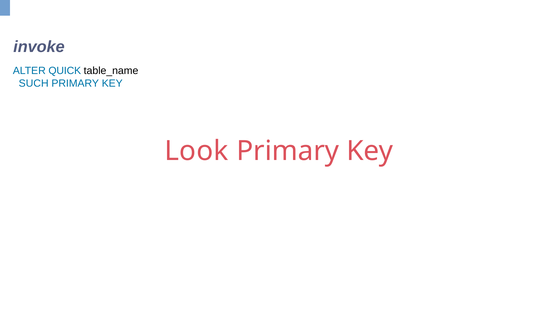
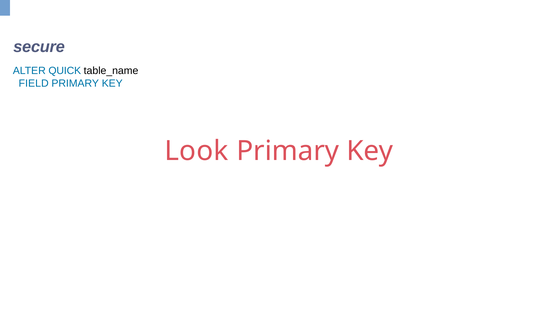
invoke: invoke -> secure (39, 47)
SUCH: SUCH -> FIELD (34, 83)
